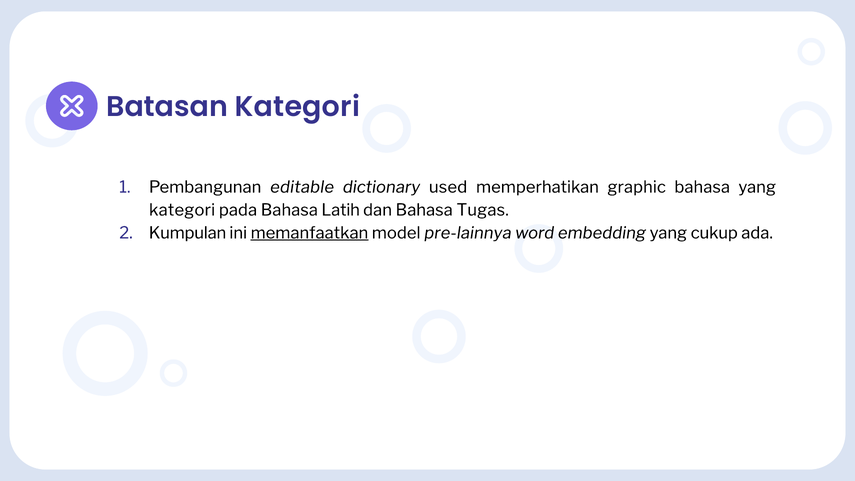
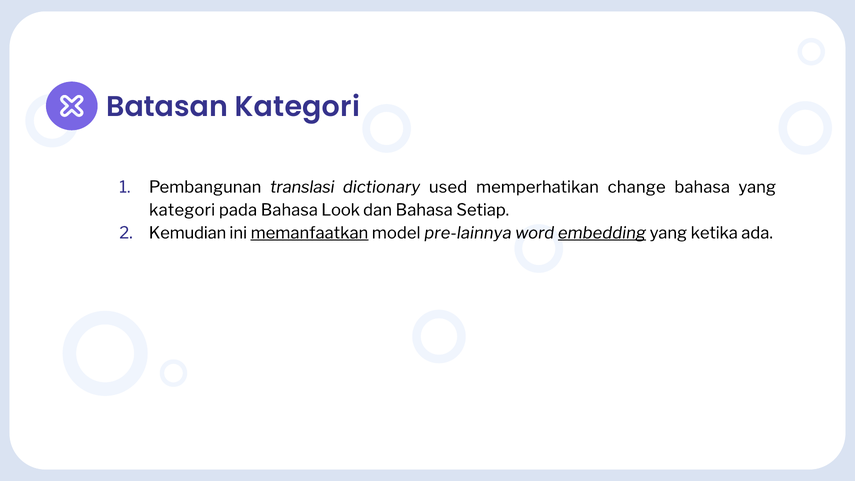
editable: editable -> translasi (302, 187)
graphic: graphic -> change (637, 187)
Latih: Latih -> Look (341, 210)
Tugas: Tugas -> Setiap (483, 210)
Kumpulan: Kumpulan -> Kemudian (187, 233)
embedding underline: none -> present (602, 233)
cukup: cukup -> ketika (714, 233)
